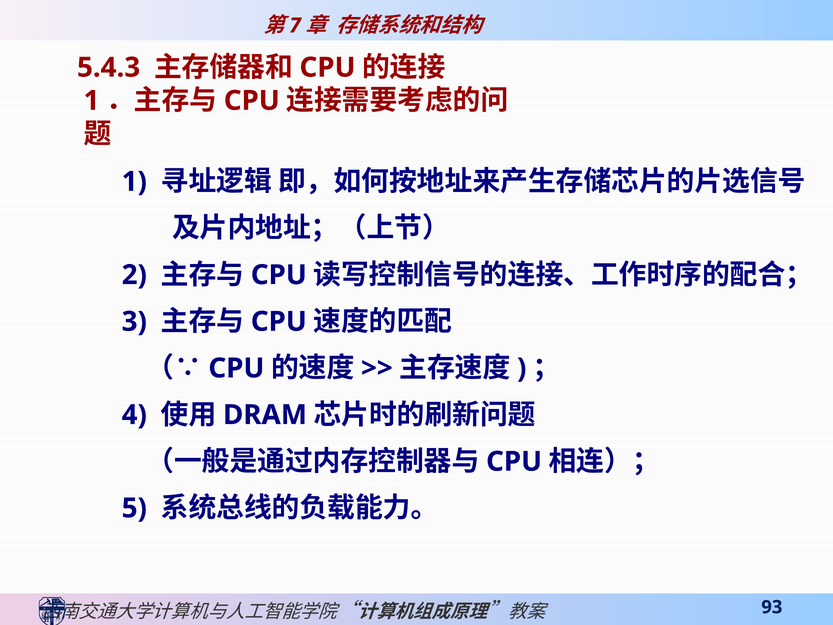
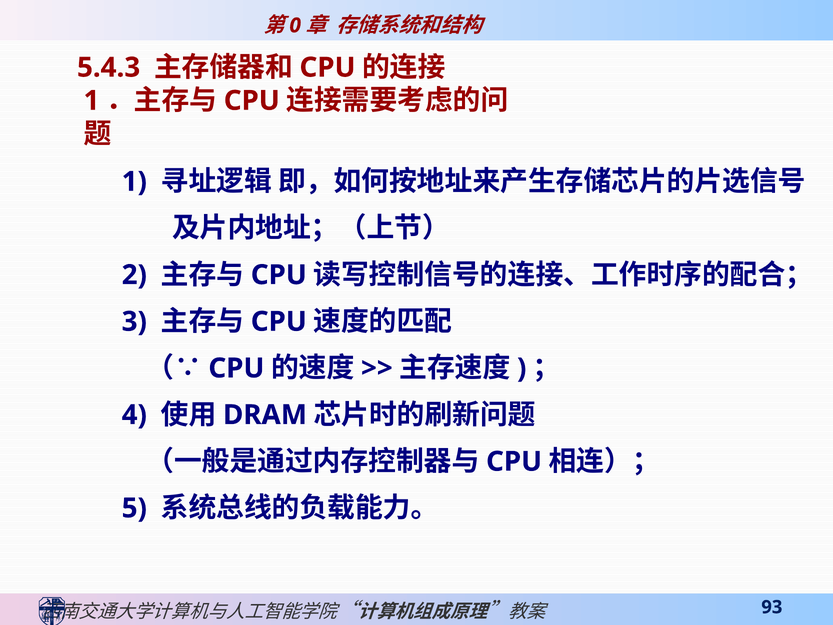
7: 7 -> 0 (295, 25)
